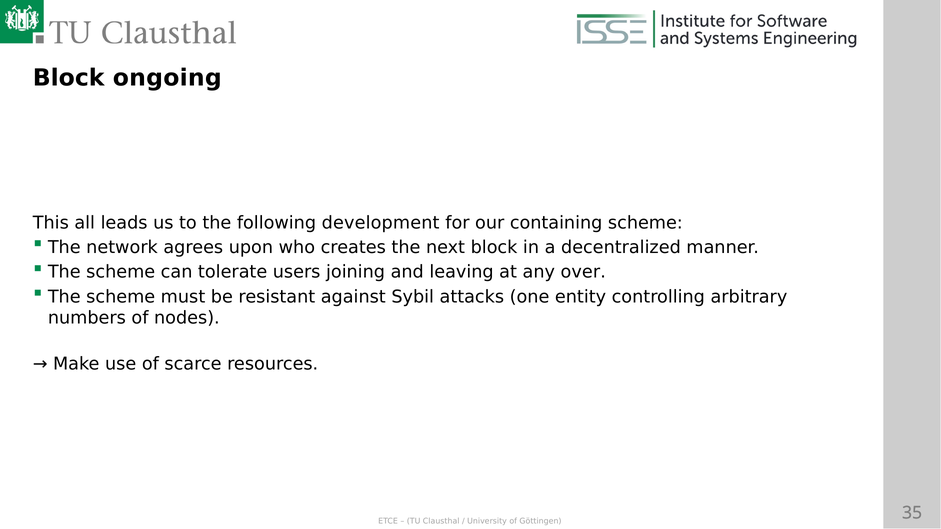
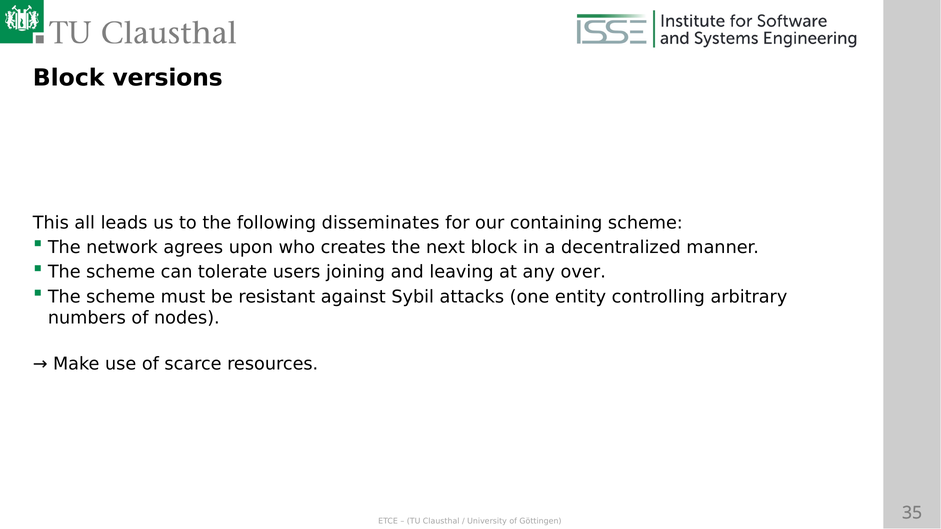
ongoing: ongoing -> versions (168, 78)
development: development -> disseminates (381, 223)
